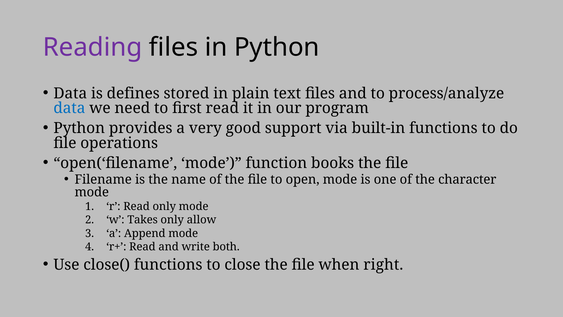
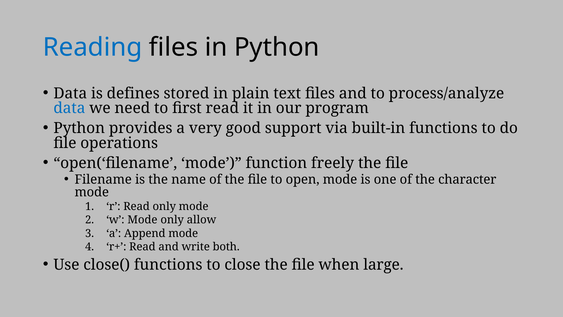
Reading colour: purple -> blue (93, 47)
books: books -> freely (333, 163)
w Takes: Takes -> Mode (142, 220)
right: right -> large (383, 265)
